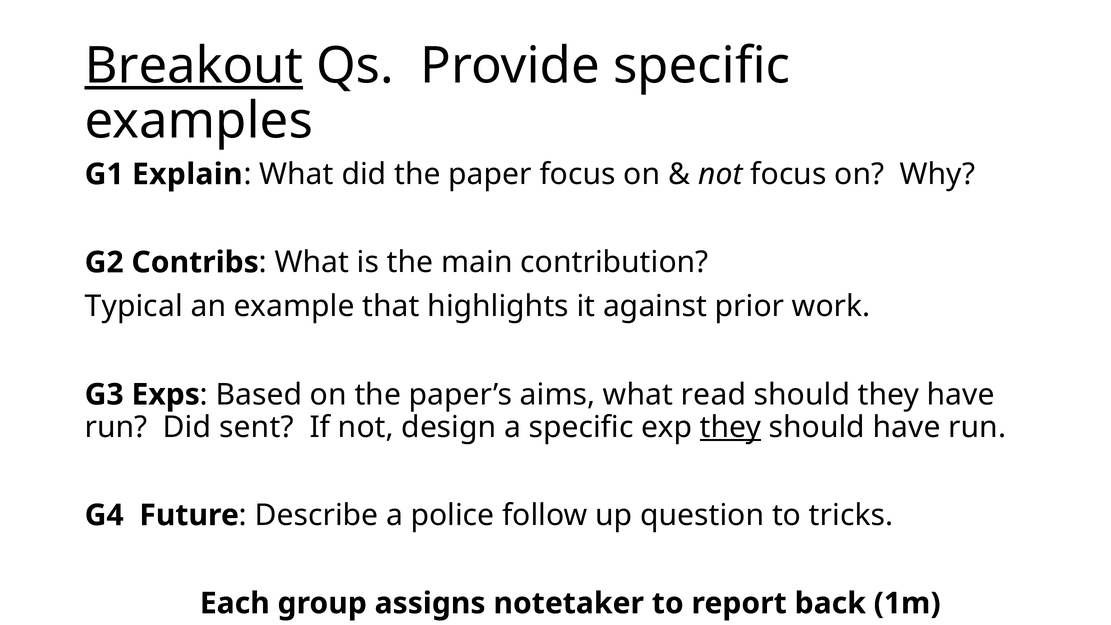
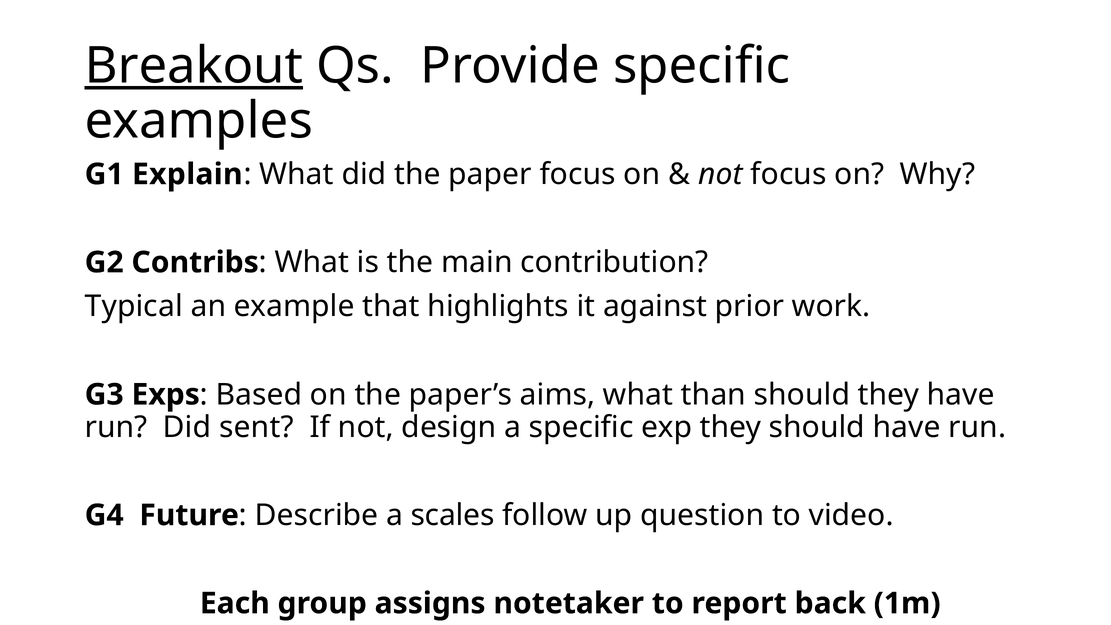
read: read -> than (713, 395)
they underline: present -> none (731, 427)
police: police -> scales (453, 515)
tricks: tricks -> video (851, 515)
